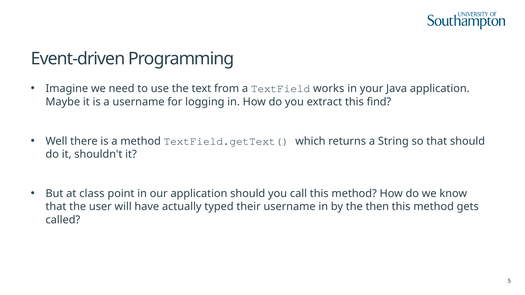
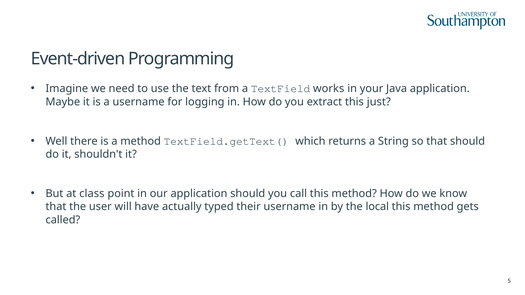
find: find -> just (379, 102)
then: then -> local (377, 207)
